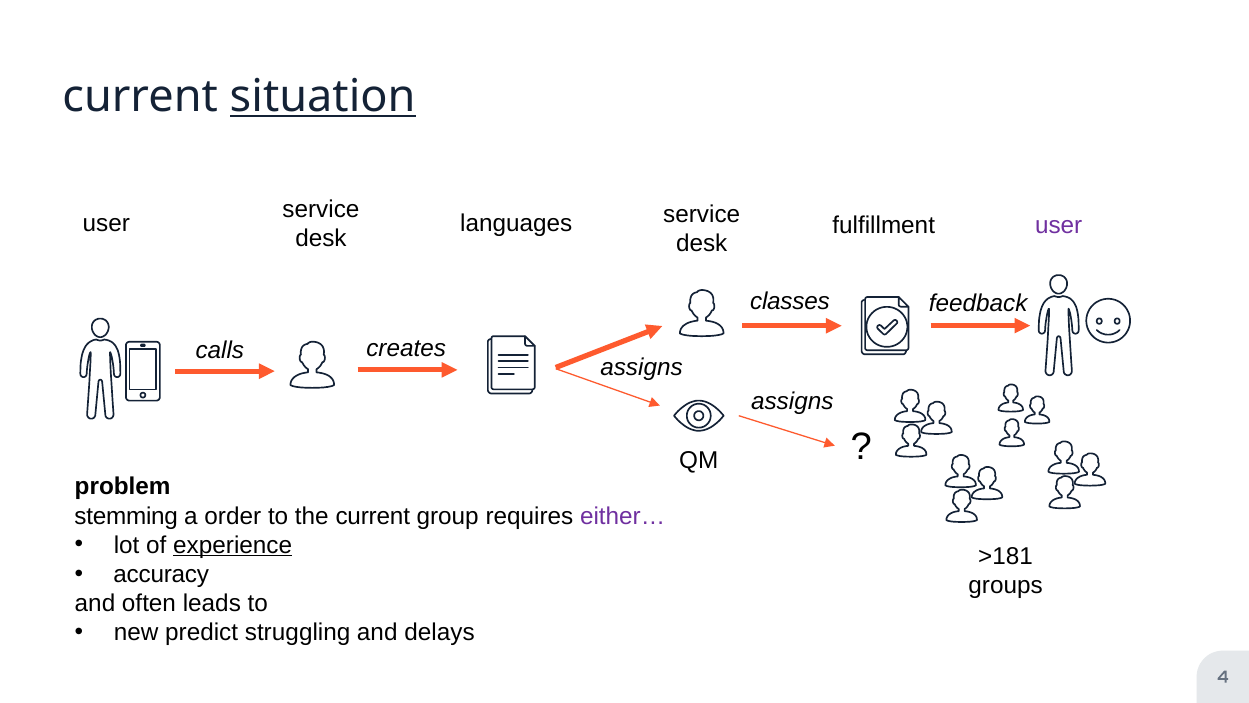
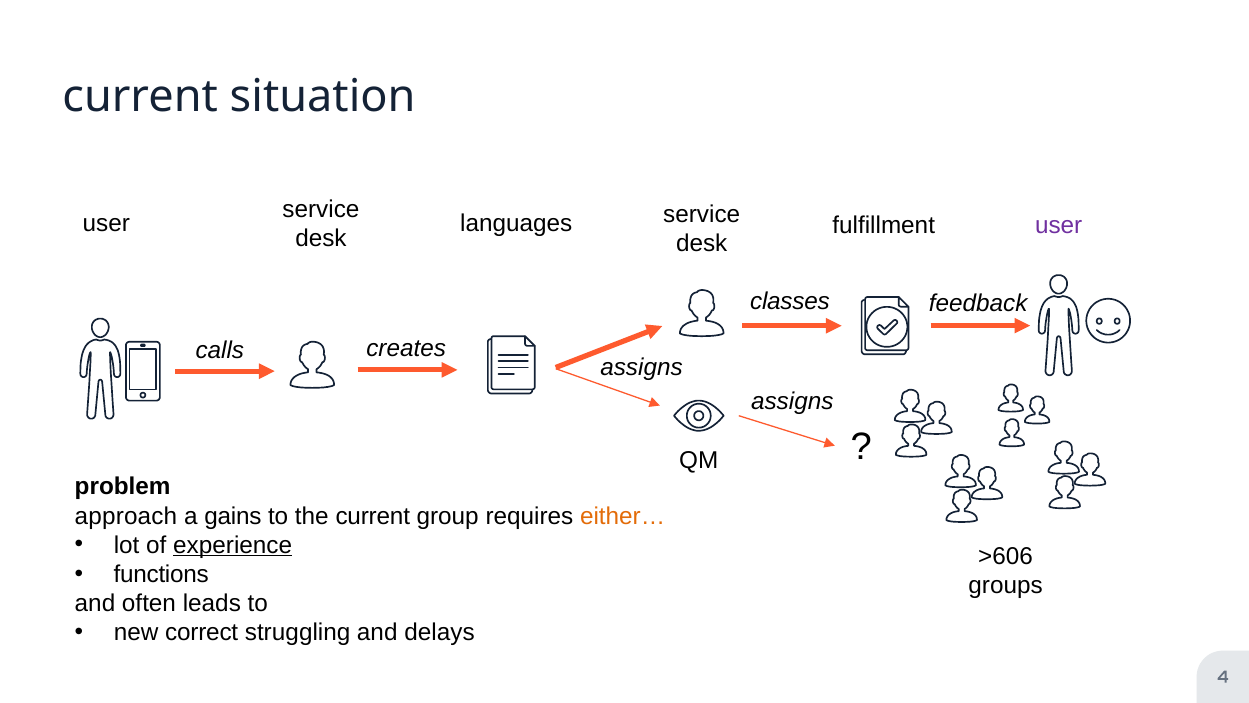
situation underline: present -> none (323, 97)
stemming: stemming -> approach (126, 516)
order: order -> gains (233, 516)
either… colour: purple -> orange (623, 516)
>181: >181 -> >606 (1006, 556)
accuracy: accuracy -> functions (161, 574)
predict: predict -> correct (202, 632)
